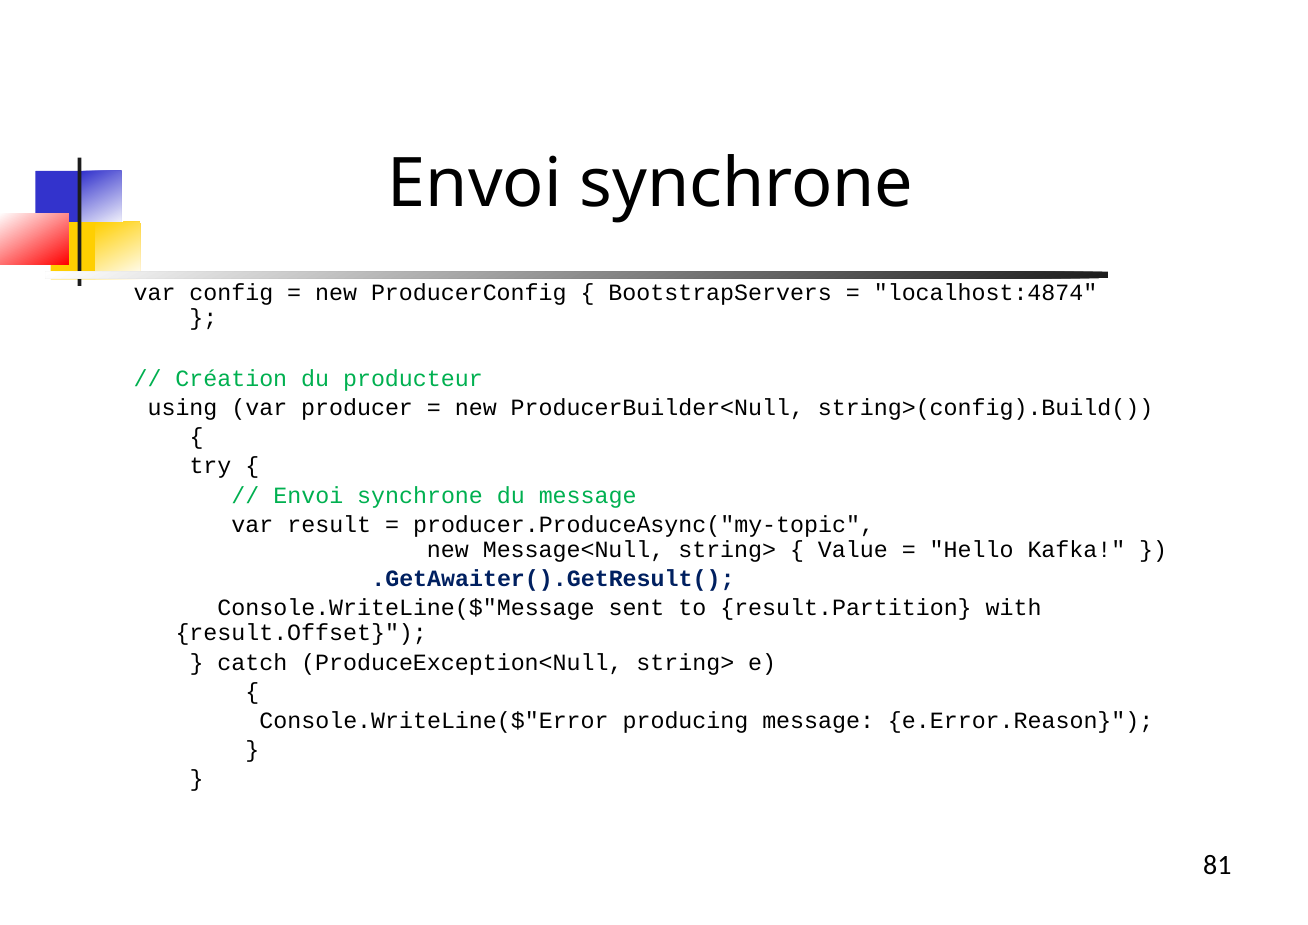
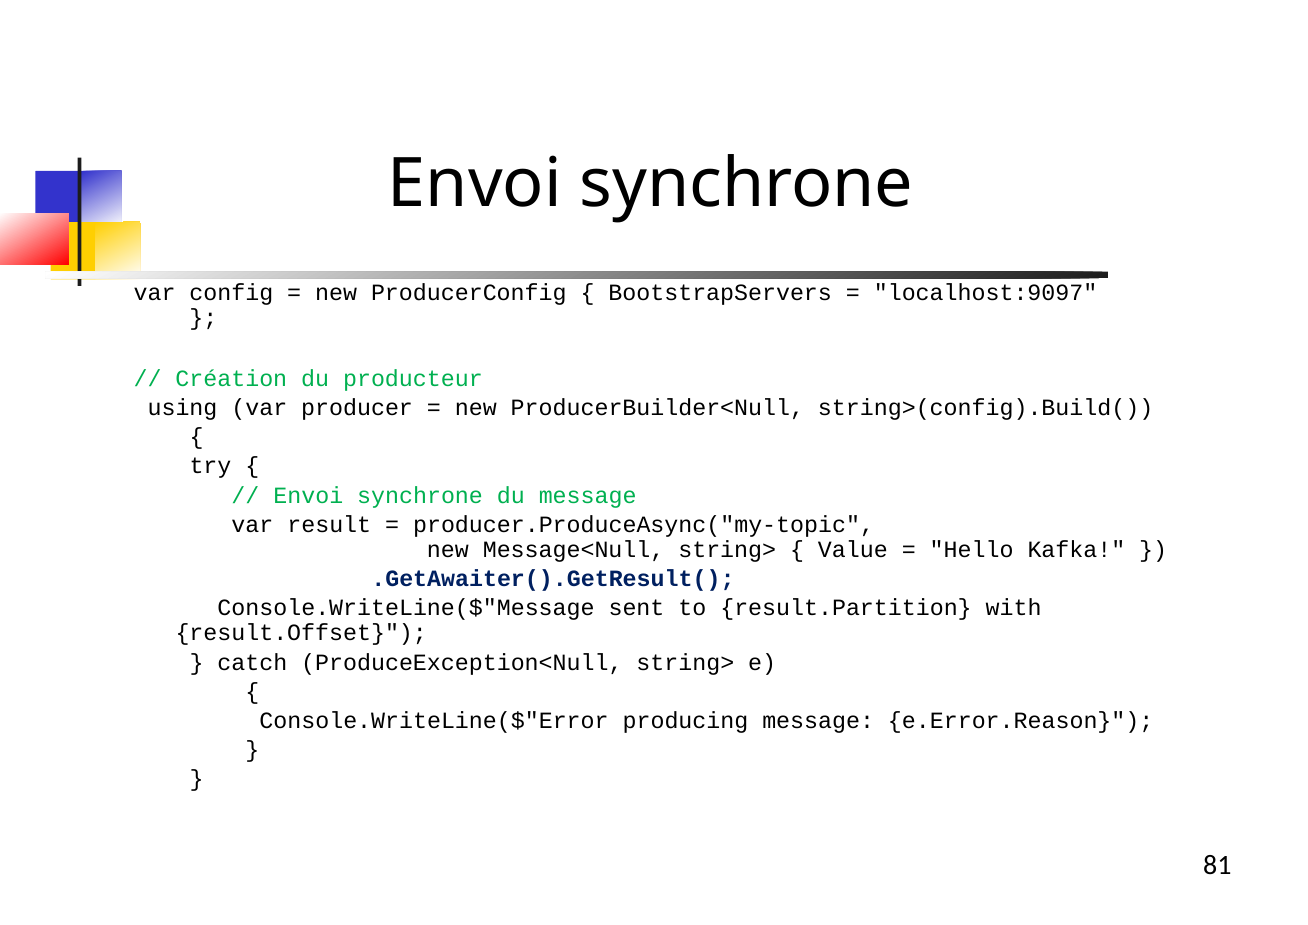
localhost:4874: localhost:4874 -> localhost:9097 (986, 292)
